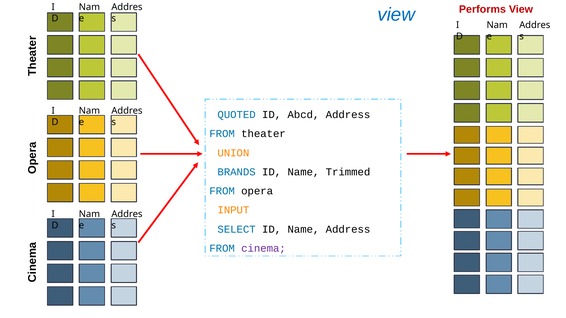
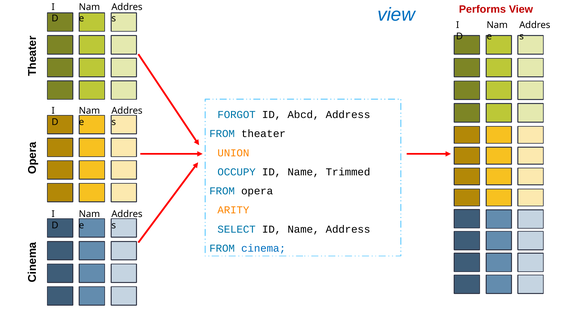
QUOTED: QUOTED -> FORGOT (237, 115)
BRANDS: BRANDS -> OCCUPY (237, 172)
INPUT: INPUT -> ARITY (233, 210)
cinema colour: purple -> blue (263, 249)
